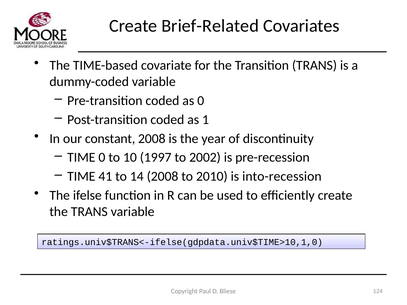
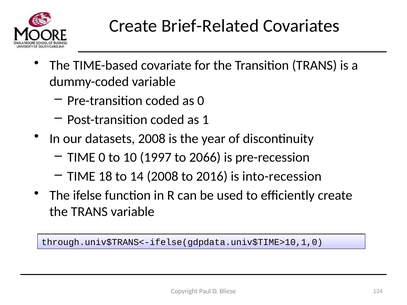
constant: constant -> datasets (110, 139)
2002: 2002 -> 2066 (205, 158)
41: 41 -> 18 (105, 177)
2010: 2010 -> 2016 (212, 177)
ratings.univ$TRANS<-ifelse(gdpdata.univ$TIME>10,1,0: ratings.univ$TRANS<-ifelse(gdpdata.univ$TIME>10,1,0 -> through.univ$TRANS<-ifelse(gdpdata.univ$TIME>10,1,0 (182, 242)
